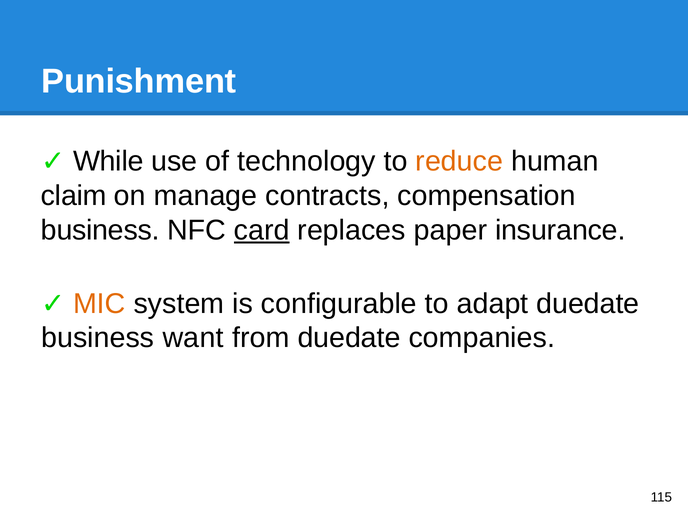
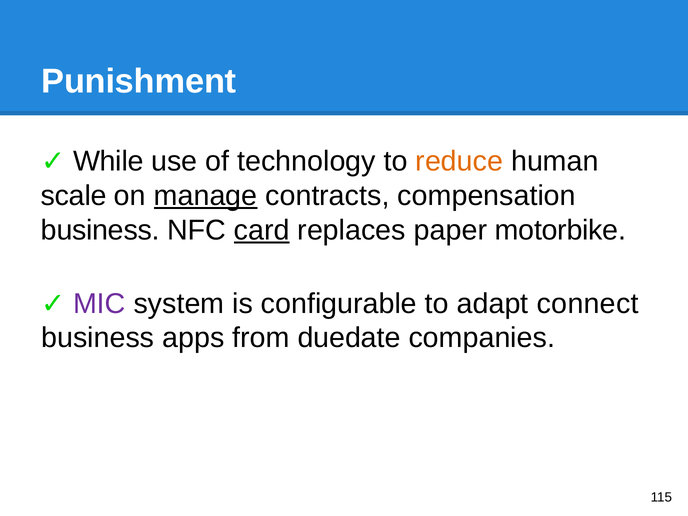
claim: claim -> scale (74, 196)
manage underline: none -> present (206, 196)
insurance: insurance -> motorbike (560, 230)
MIC colour: orange -> purple (99, 304)
adapt duedate: duedate -> connect (588, 304)
want: want -> apps (193, 338)
